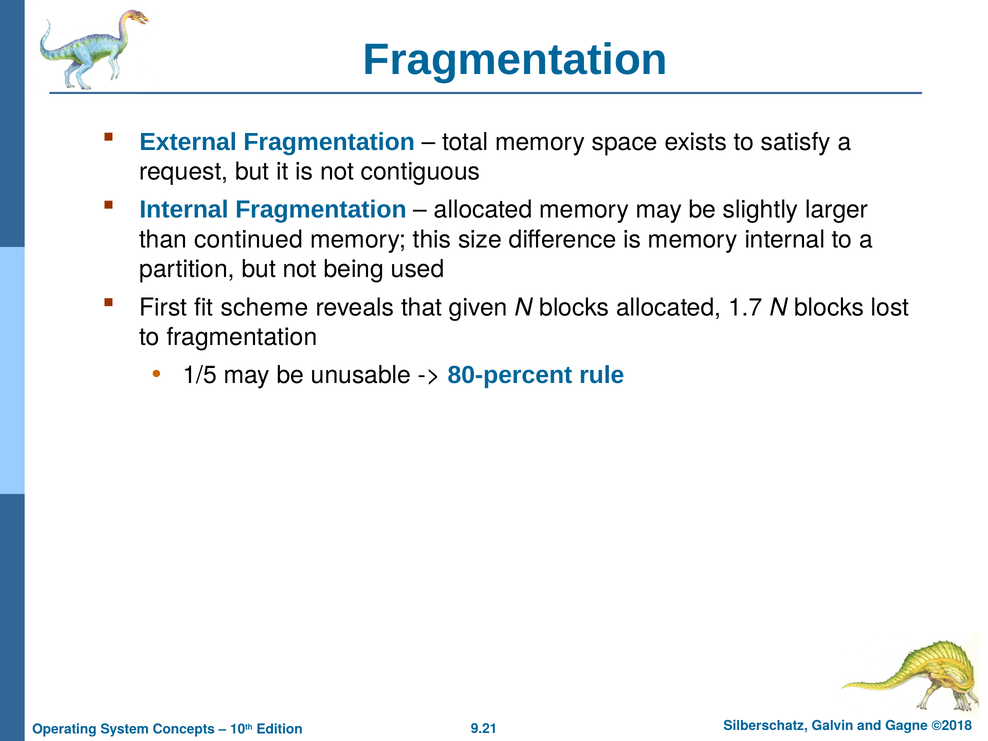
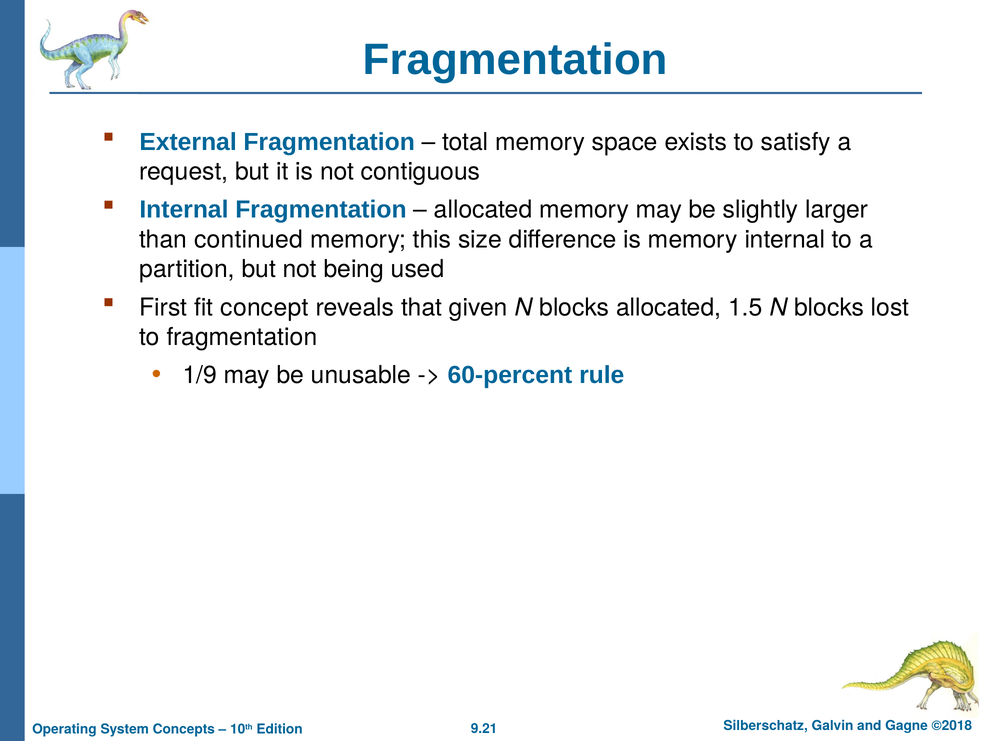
scheme: scheme -> concept (264, 307)
1.7: 1.7 -> 1.5 (745, 307)
1/5: 1/5 -> 1/9 (200, 375)
80-percent: 80-percent -> 60-percent (510, 375)
